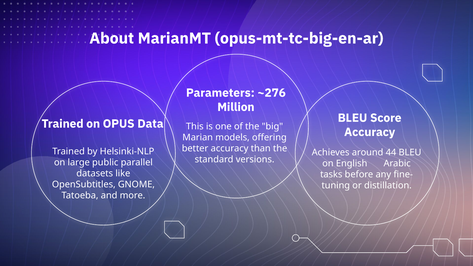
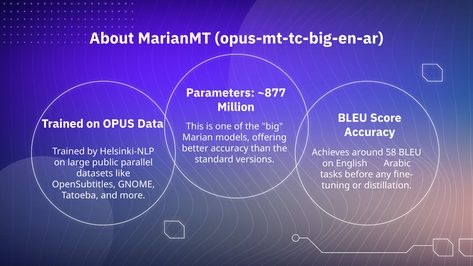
~276: ~276 -> ~877 (272, 93)
44: 44 -> 58 (391, 152)
